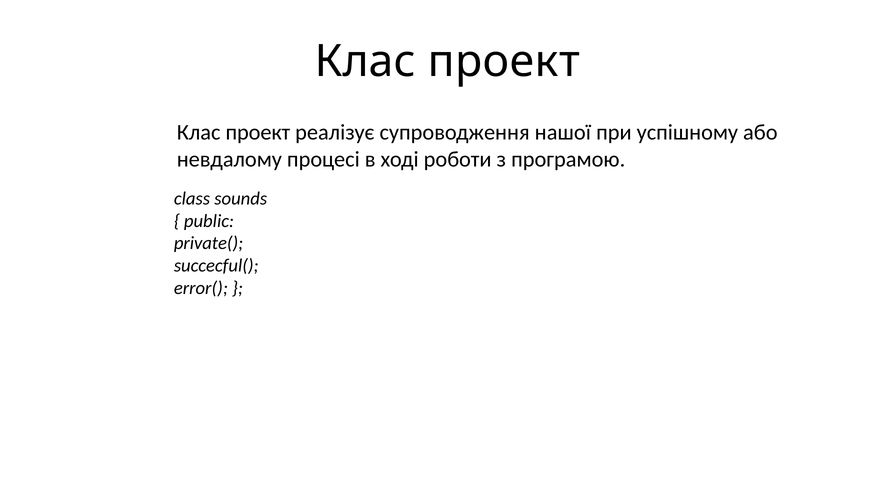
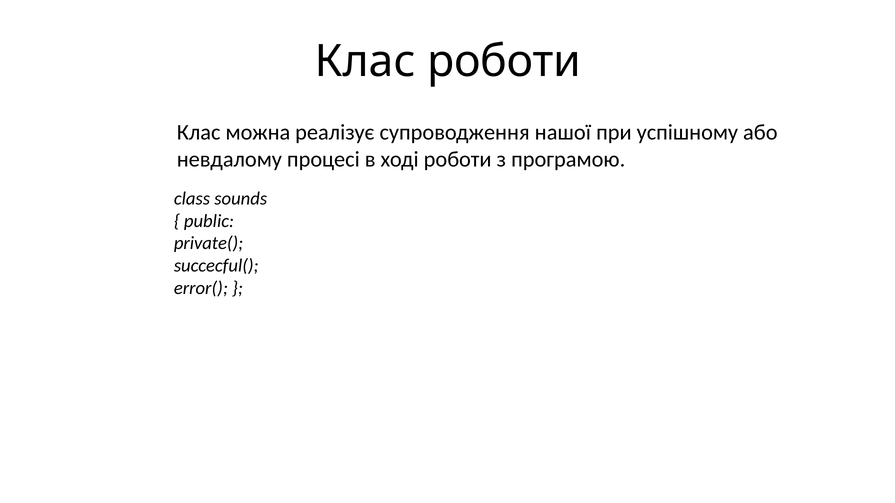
проект: проект -> роботи (504, 62)
проект: проект -> можна (258, 133)
